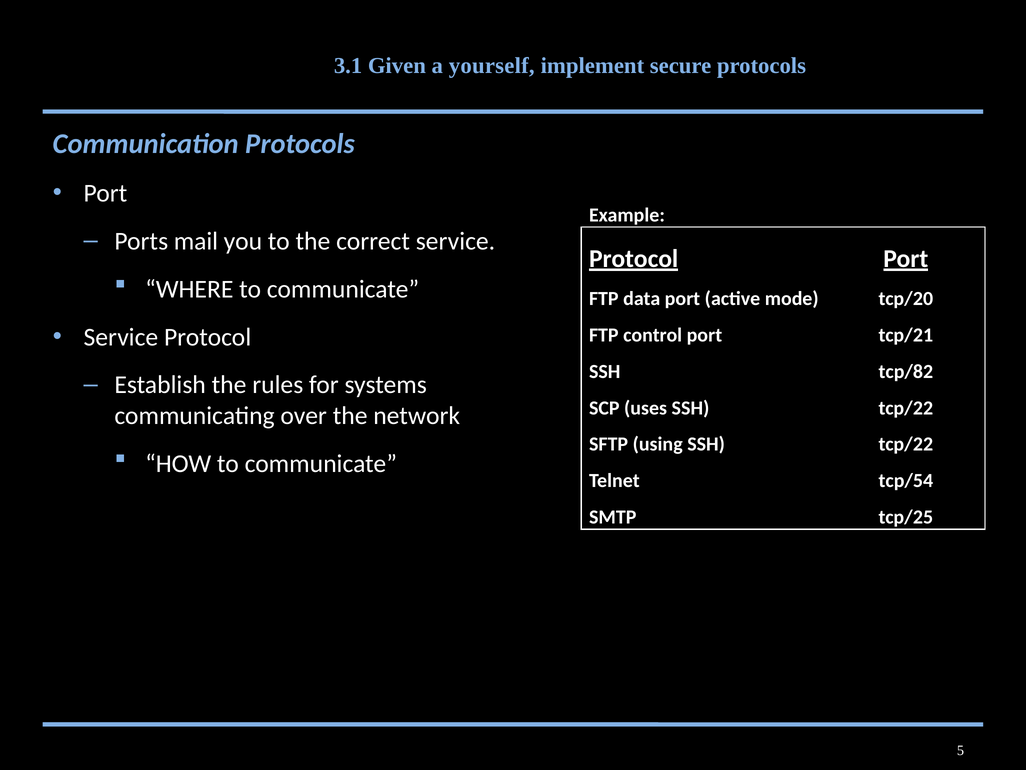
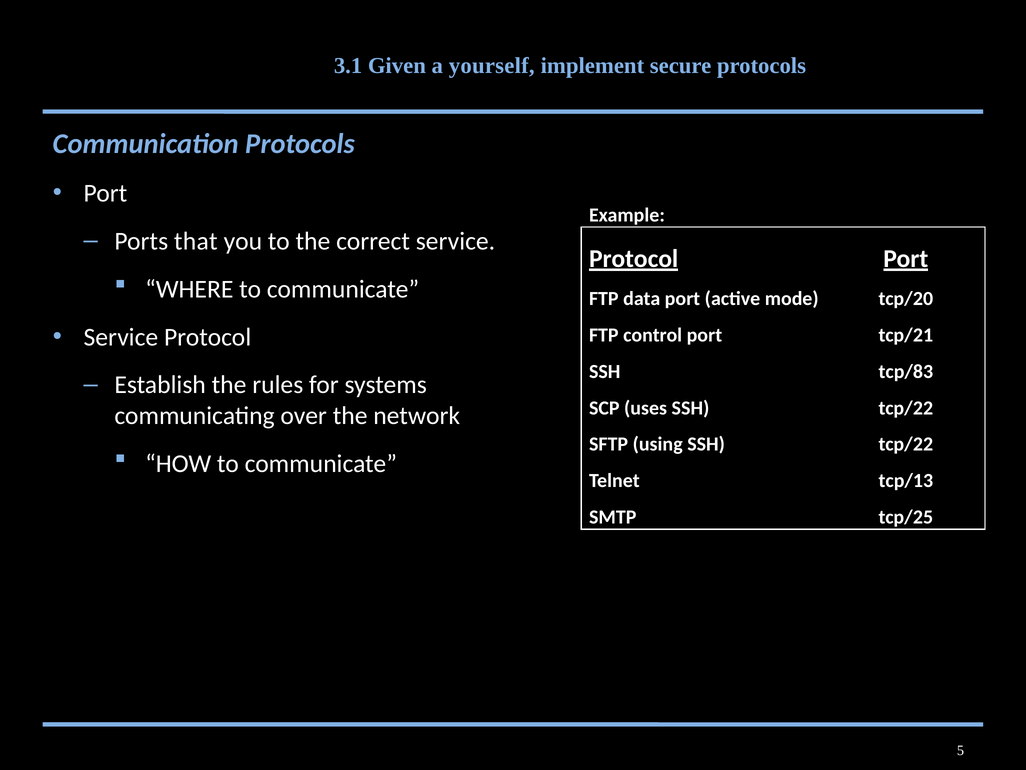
mail: mail -> that (196, 241)
tcp/82: tcp/82 -> tcp/83 (906, 371)
tcp/54: tcp/54 -> tcp/13 (906, 481)
